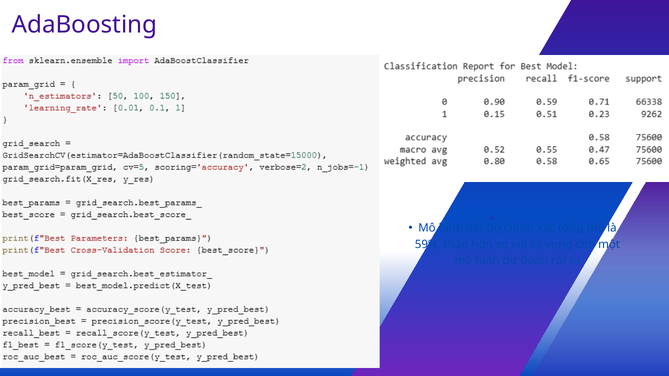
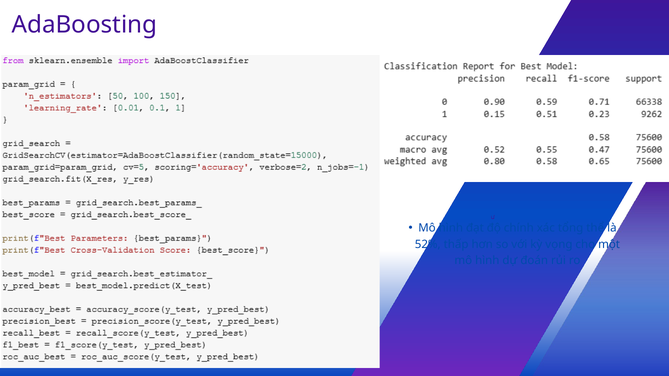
59%: 59% -> 52% (428, 244)
